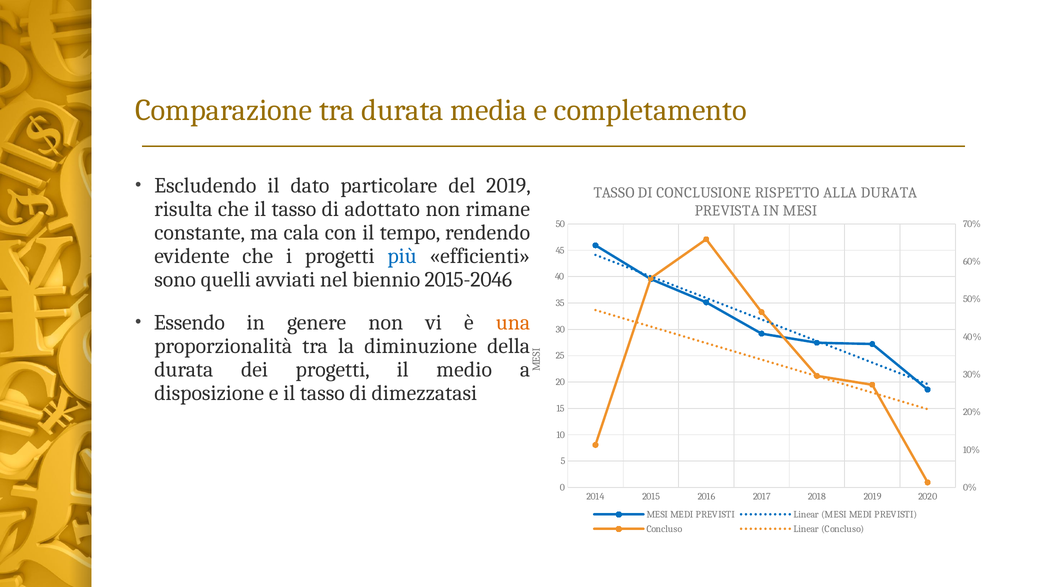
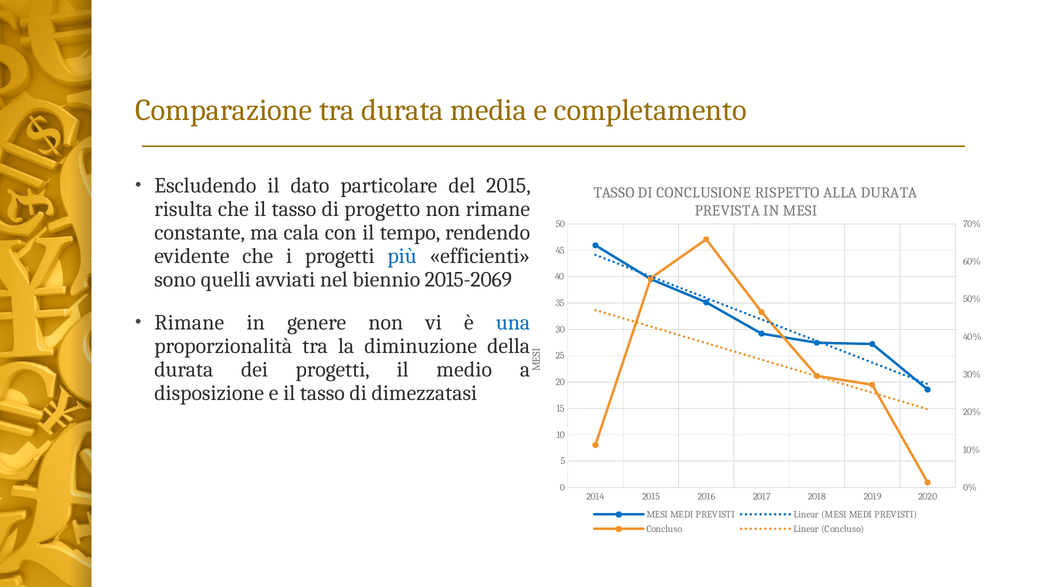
del 2019: 2019 -> 2015 (508, 185)
adottato: adottato -> progetto (382, 209)
2015-2046: 2015-2046 -> 2015-2069 (468, 279)
Essendo: Essendo -> Rimane (189, 322)
una colour: orange -> blue (513, 322)
